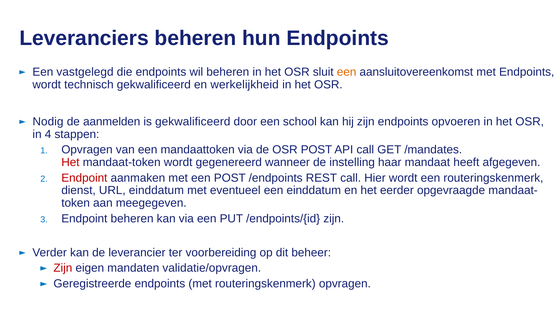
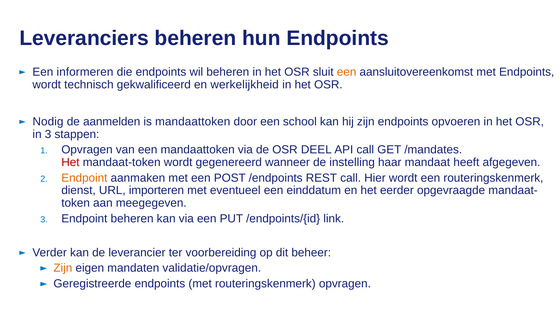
vastgelegd: vastgelegd -> informeren (85, 72)
is gekwalificeerd: gekwalificeerd -> mandaattoken (193, 122)
in 4: 4 -> 3 (48, 134)
OSR POST: POST -> DEEL (316, 150)
Endpoint colour: red -> orange (84, 178)
URL einddatum: einddatum -> importeren (156, 190)
/endpoints/{id zijn: zijn -> link (334, 219)
Zijn colour: red -> orange (63, 268)
